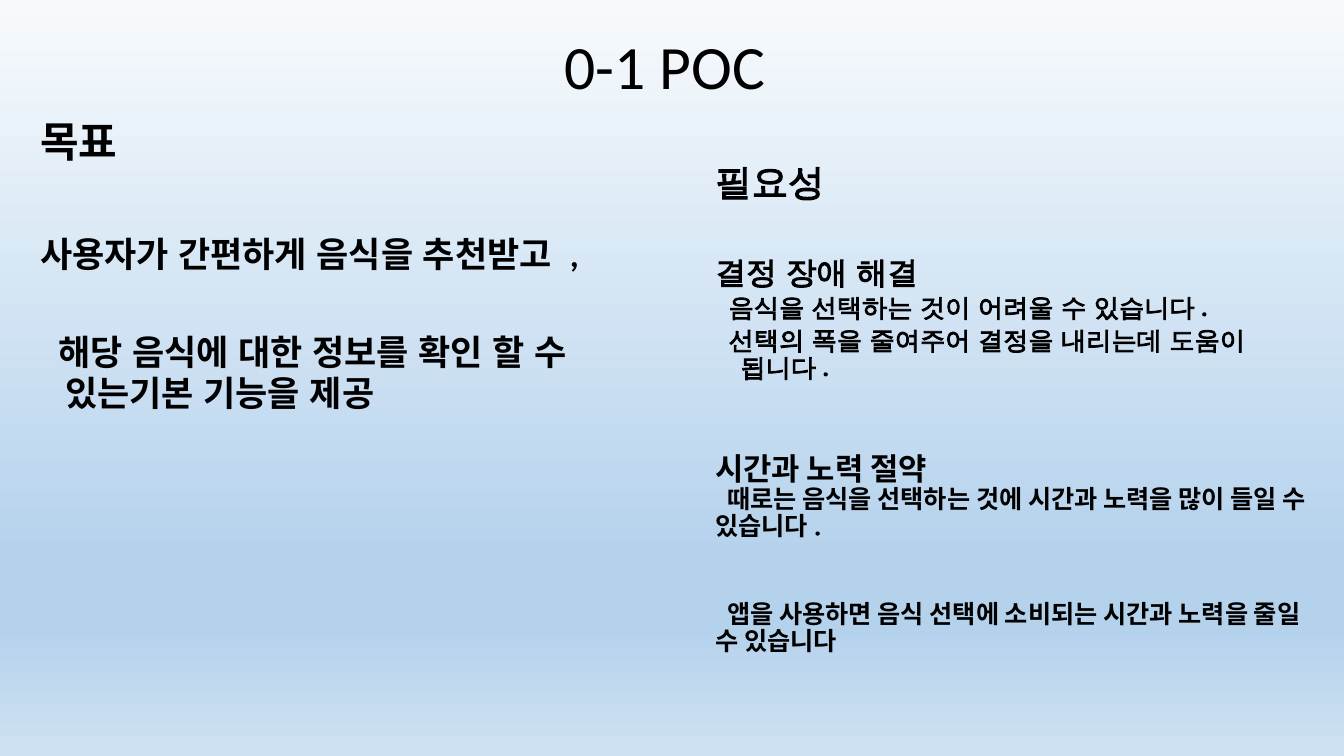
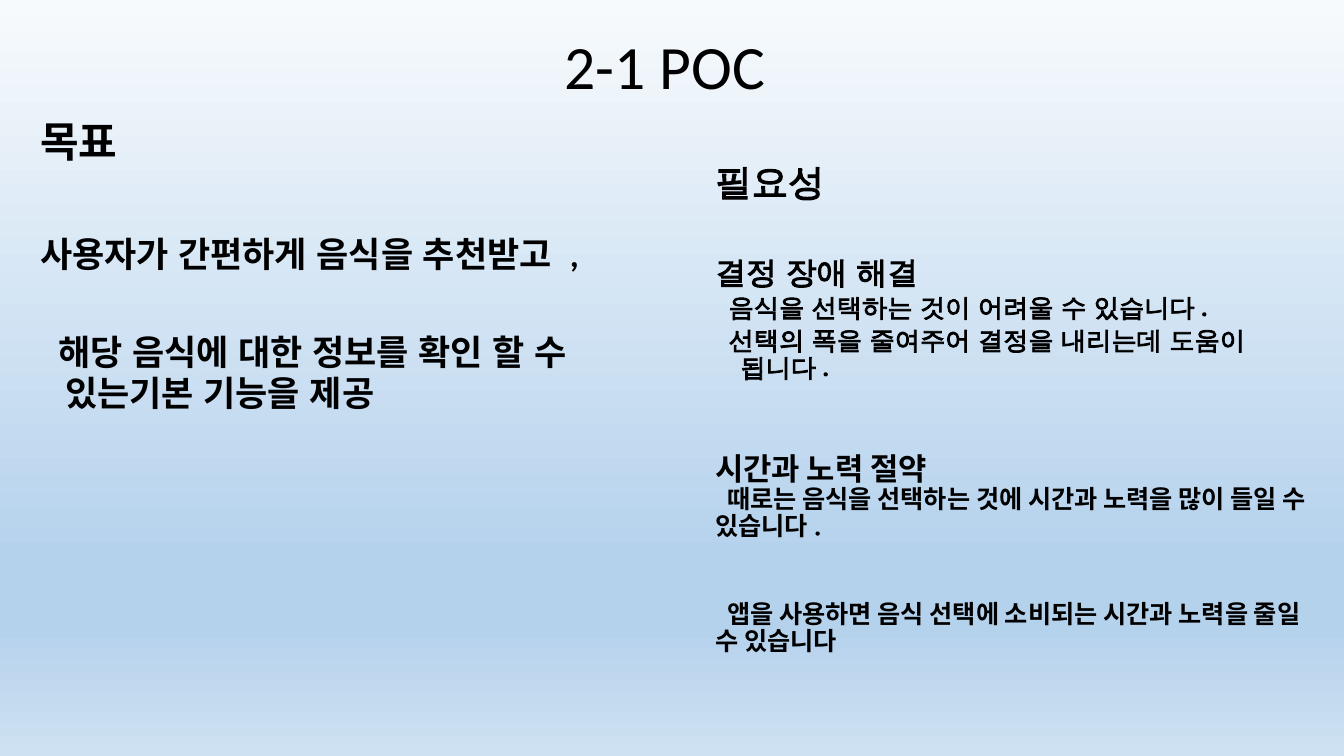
0-1: 0-1 -> 2-1 (605, 69)
